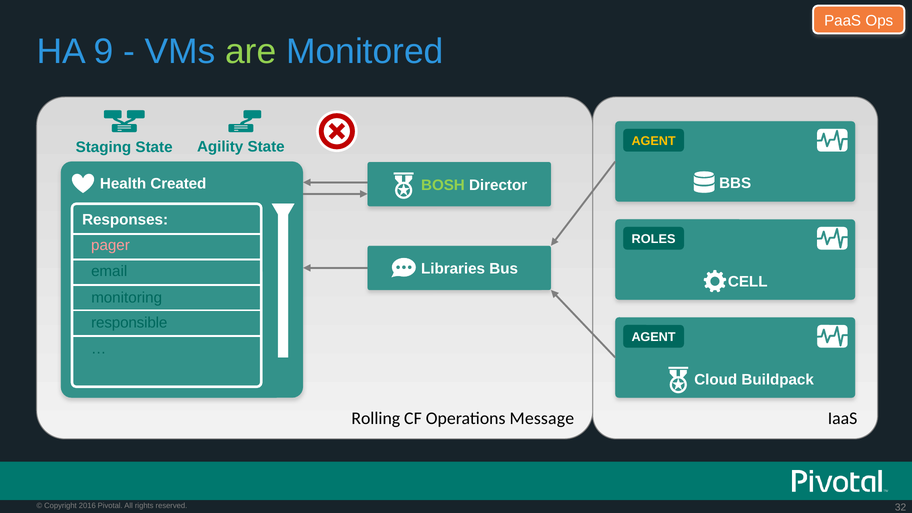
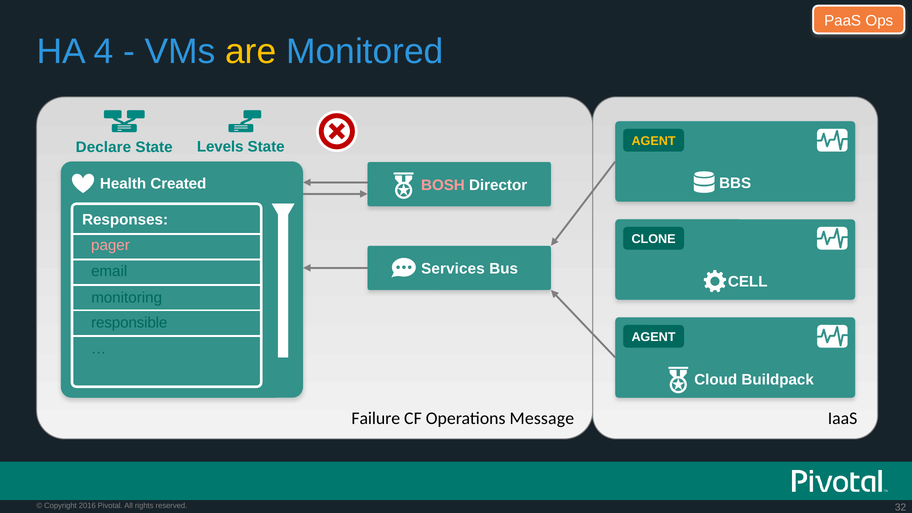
9: 9 -> 4 (103, 51)
are colour: light green -> yellow (251, 51)
Staging: Staging -> Declare (103, 147)
Agility: Agility -> Levels (220, 147)
BOSH colour: light green -> pink (443, 185)
ROLES: ROLES -> CLONE (654, 239)
Libraries: Libraries -> Services (453, 269)
Rolling: Rolling -> Failure (376, 418)
